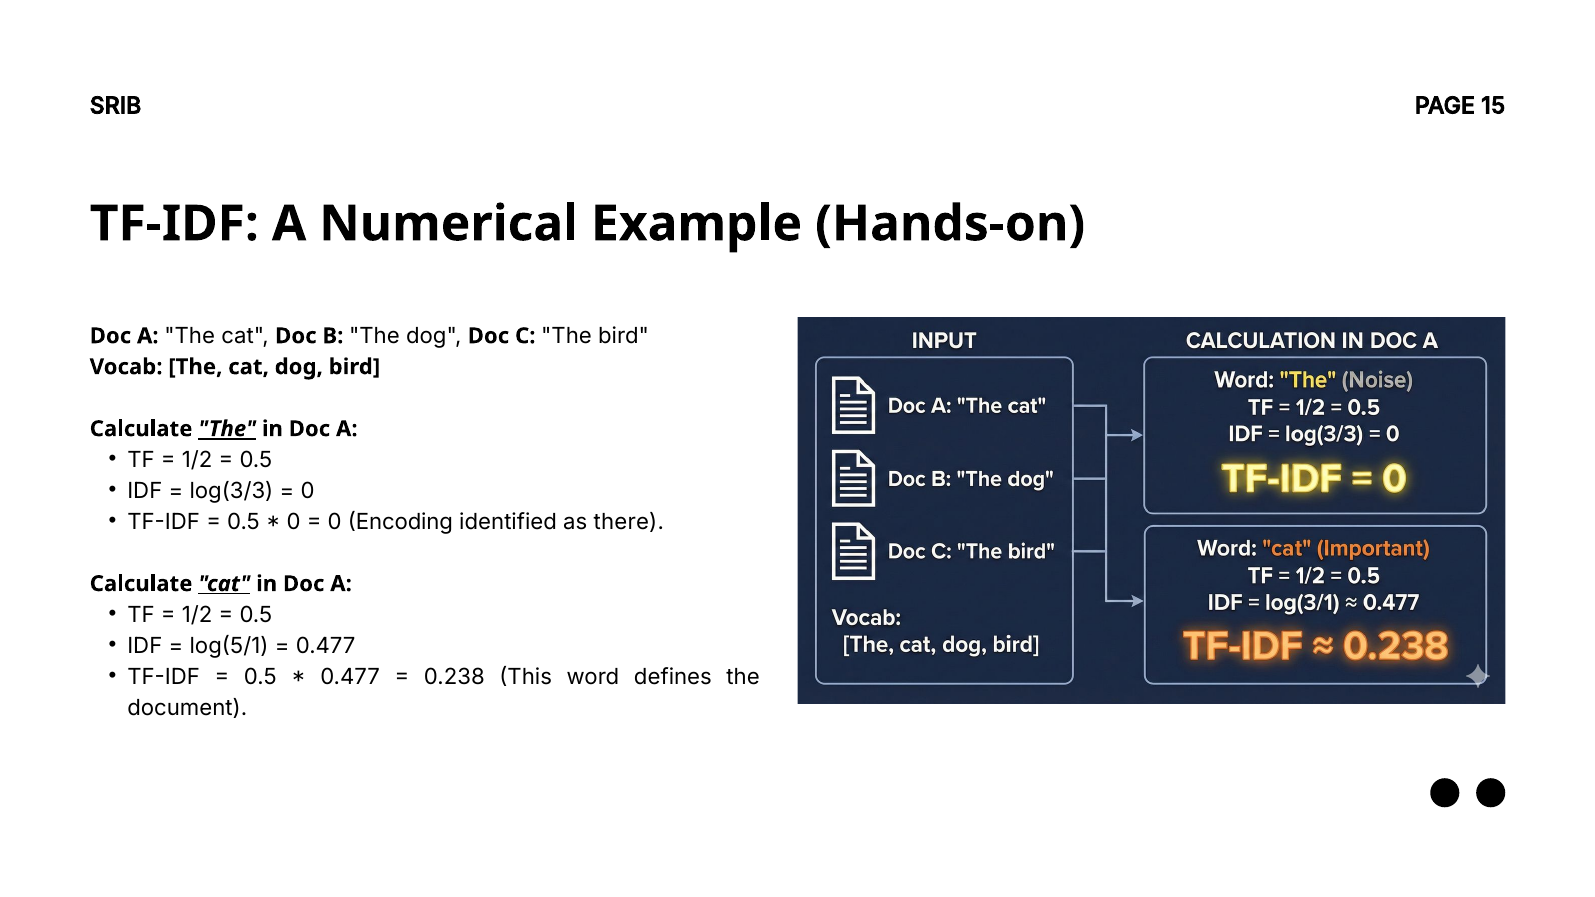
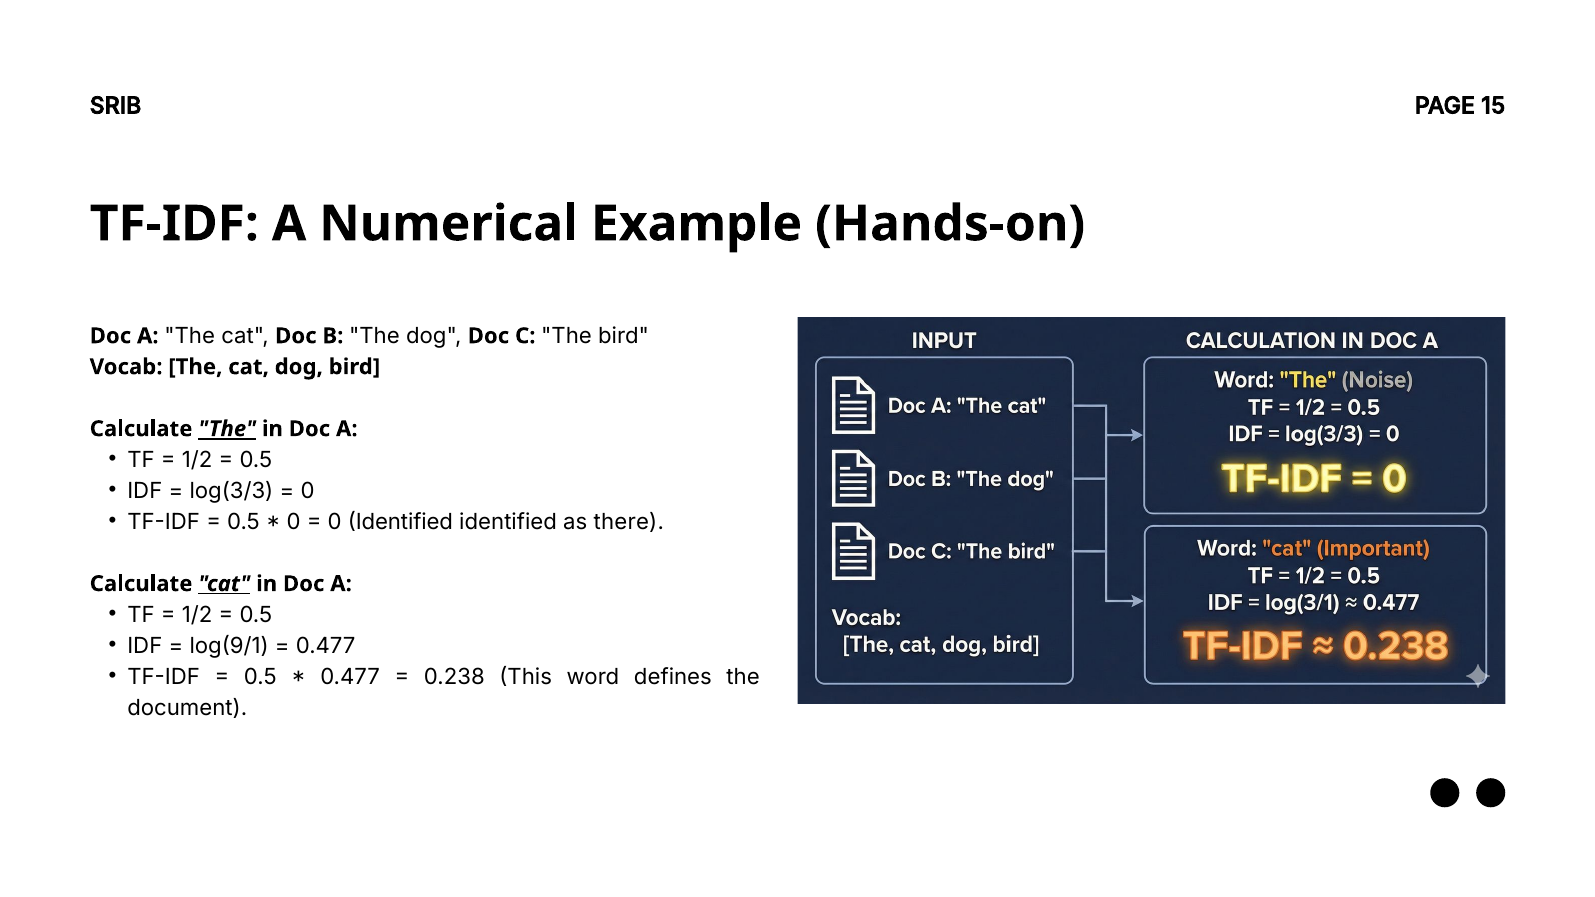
0 Encoding: Encoding -> Identified (401, 522)
log(5/1: log(5/1 -> log(9/1 (229, 646)
